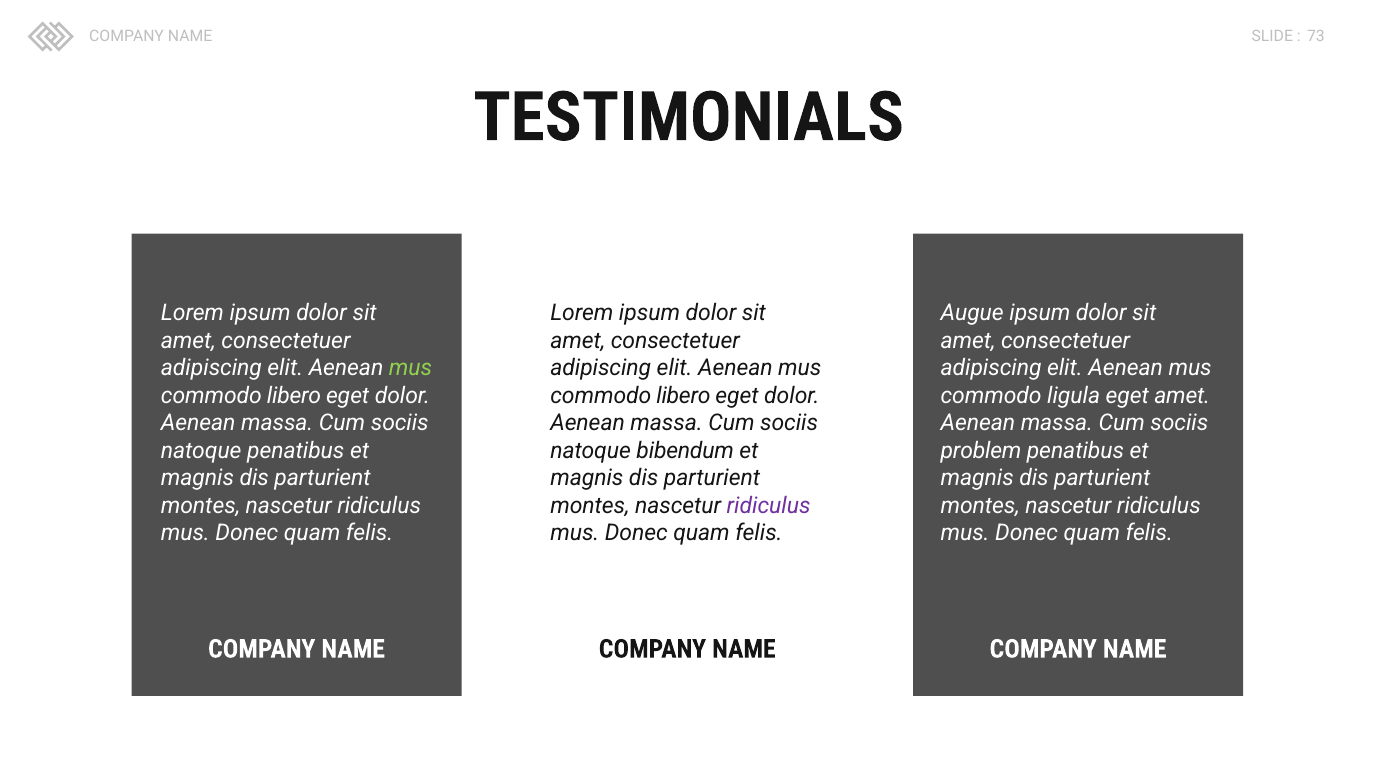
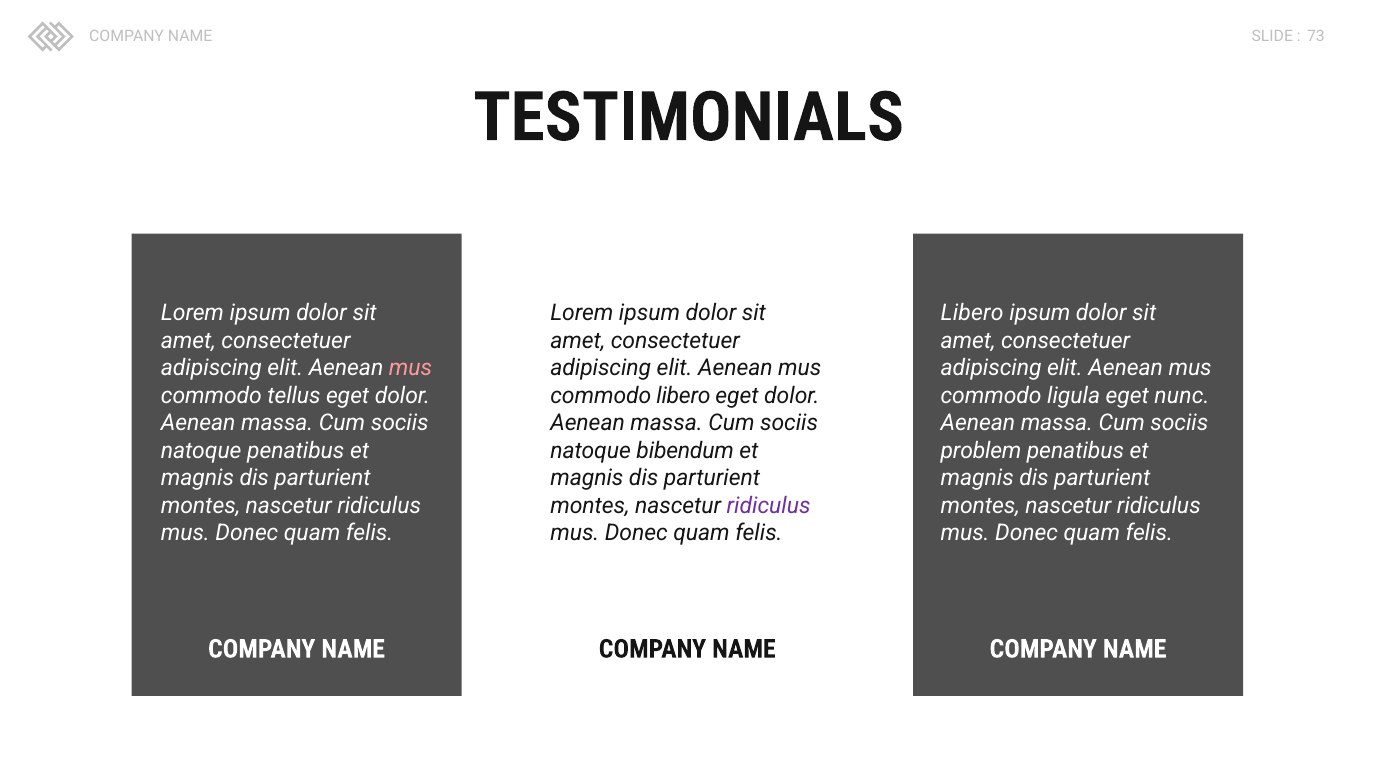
Augue: Augue -> Libero (972, 313)
mus colour: light green -> pink (410, 368)
libero: libero -> tellus (294, 396)
eget amet: amet -> nunc (1182, 396)
